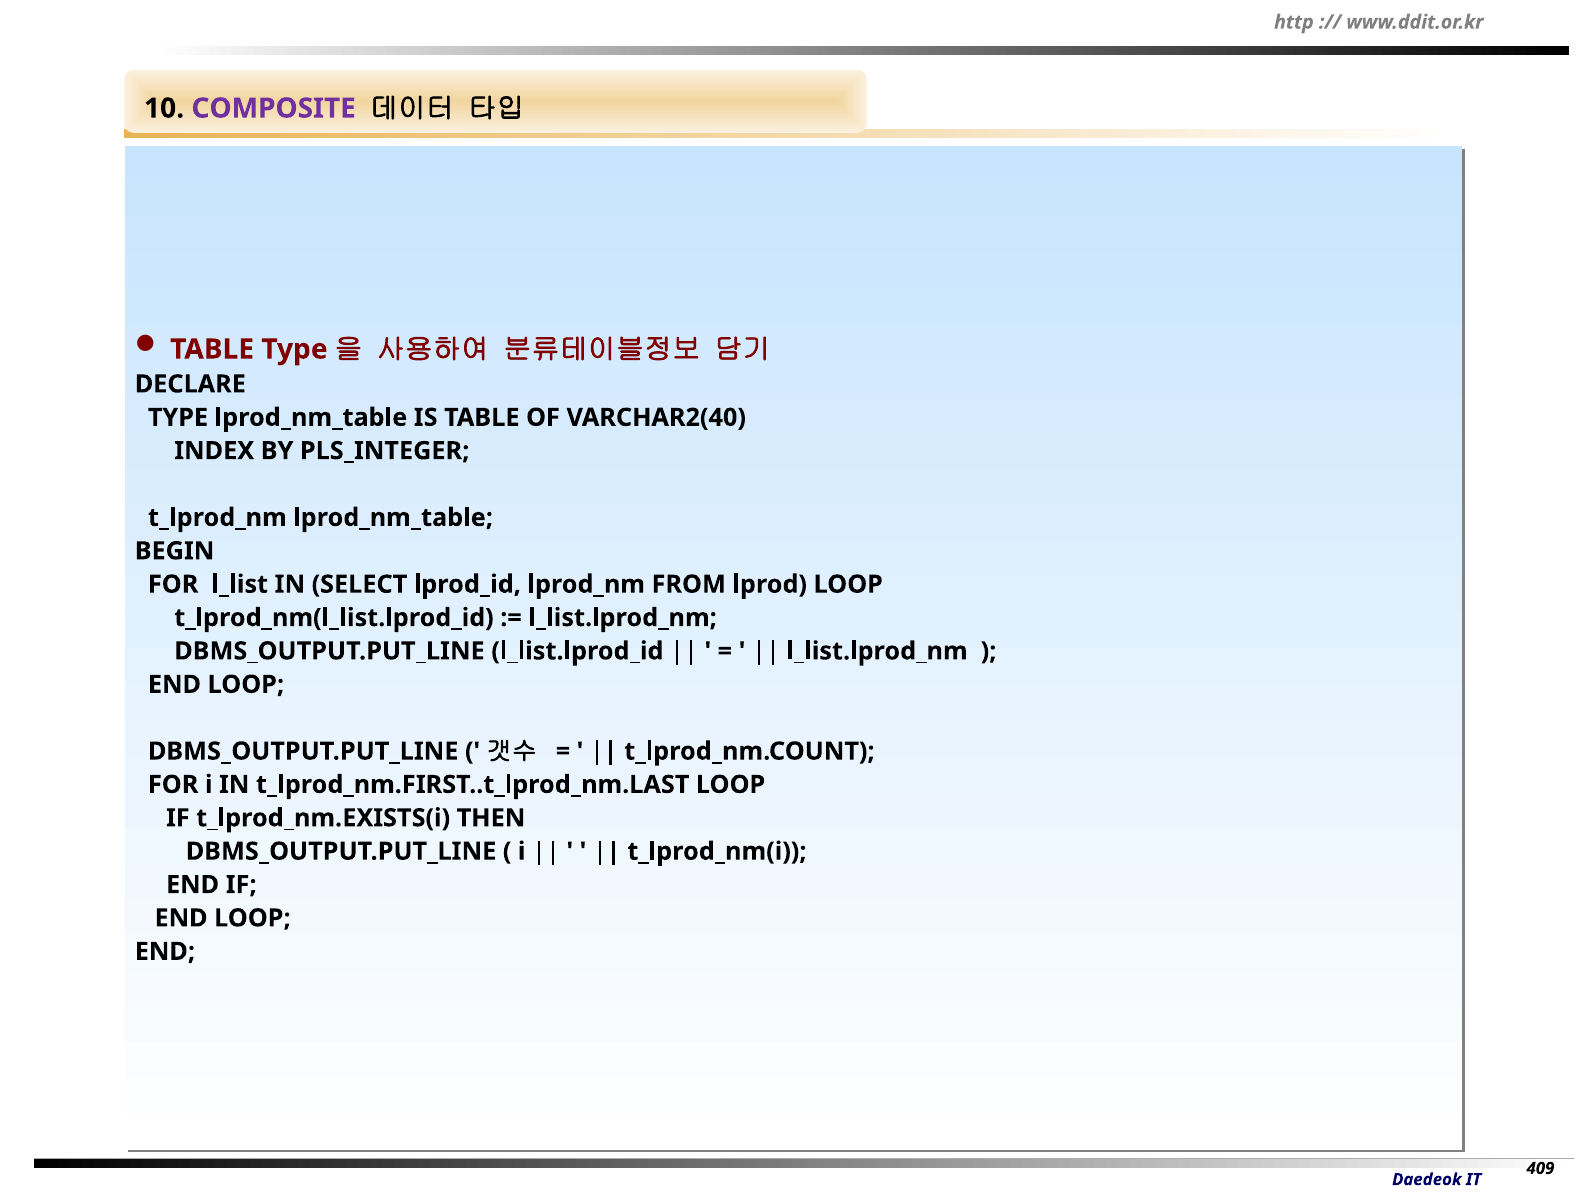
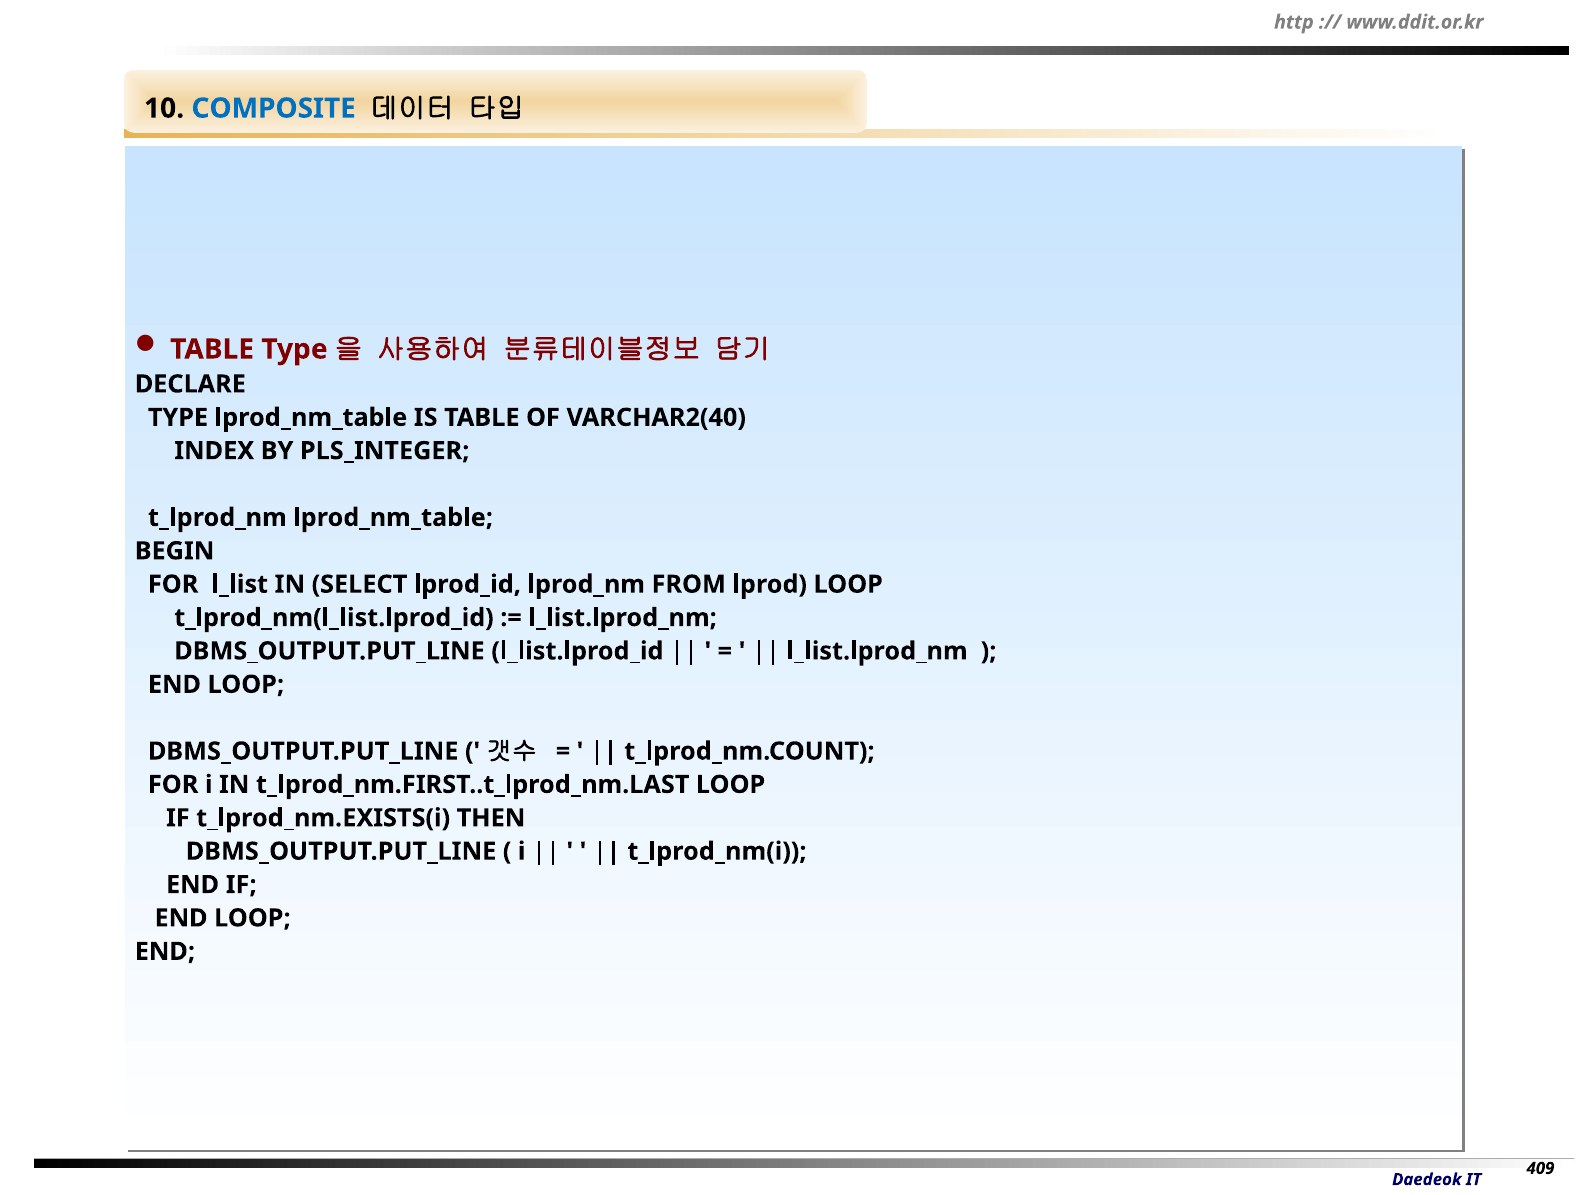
COMPOSITE colour: purple -> blue (274, 108)
